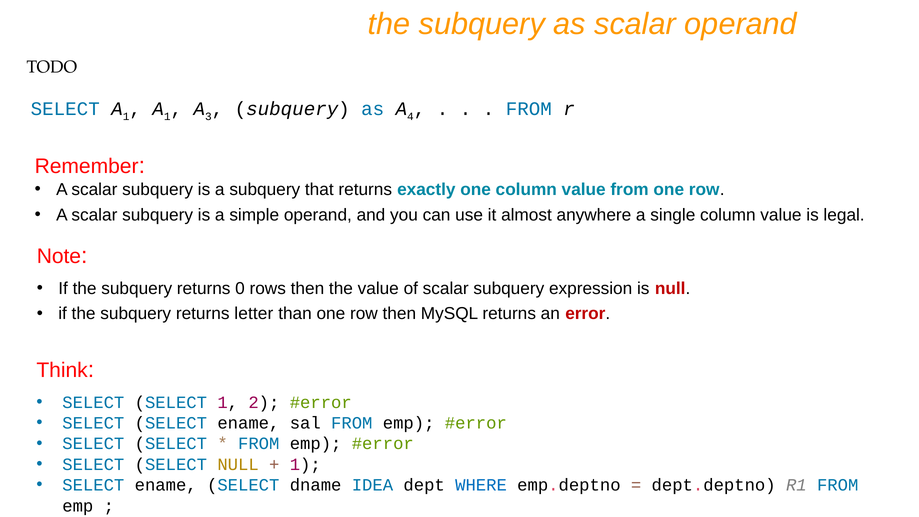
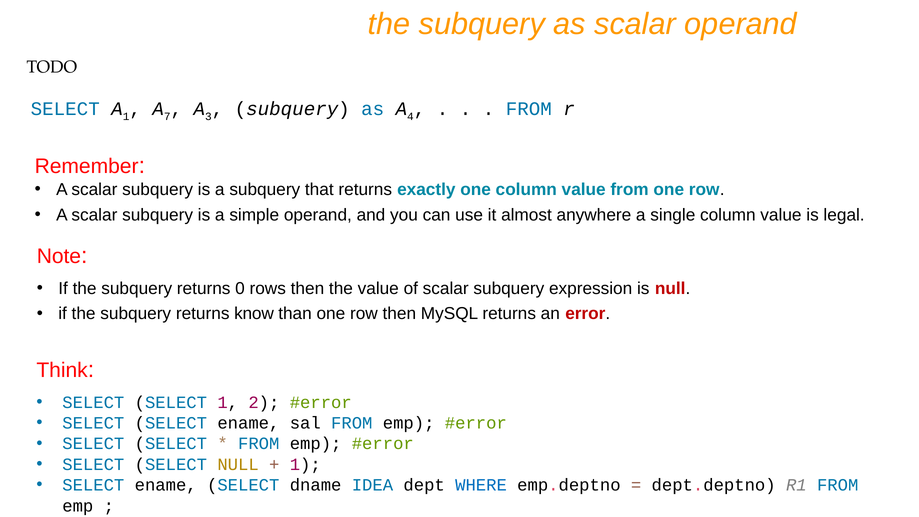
1: 1 -> 7 (167, 116)
letter: letter -> know (254, 314)
